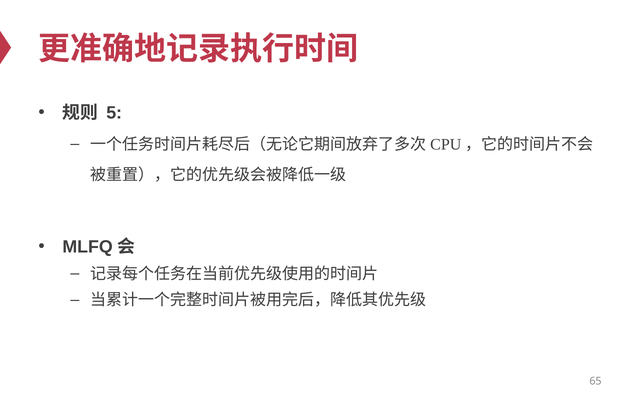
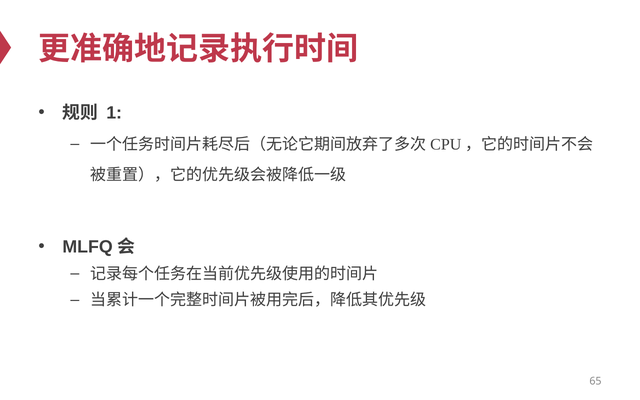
5: 5 -> 1 (114, 113)
